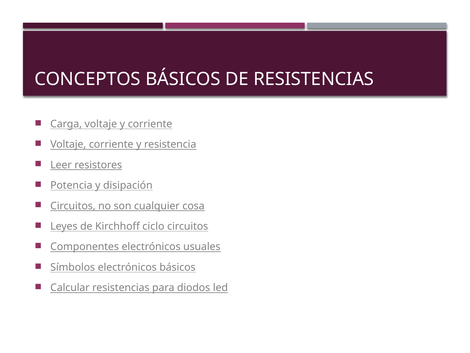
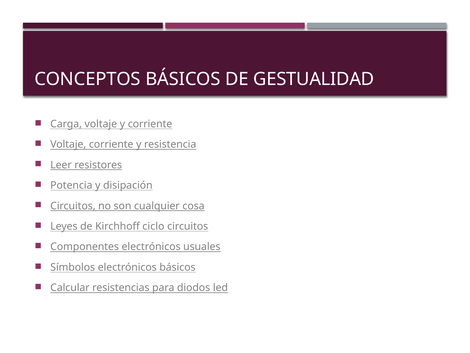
DE RESISTENCIAS: RESISTENCIAS -> GESTUALIDAD (314, 79)
